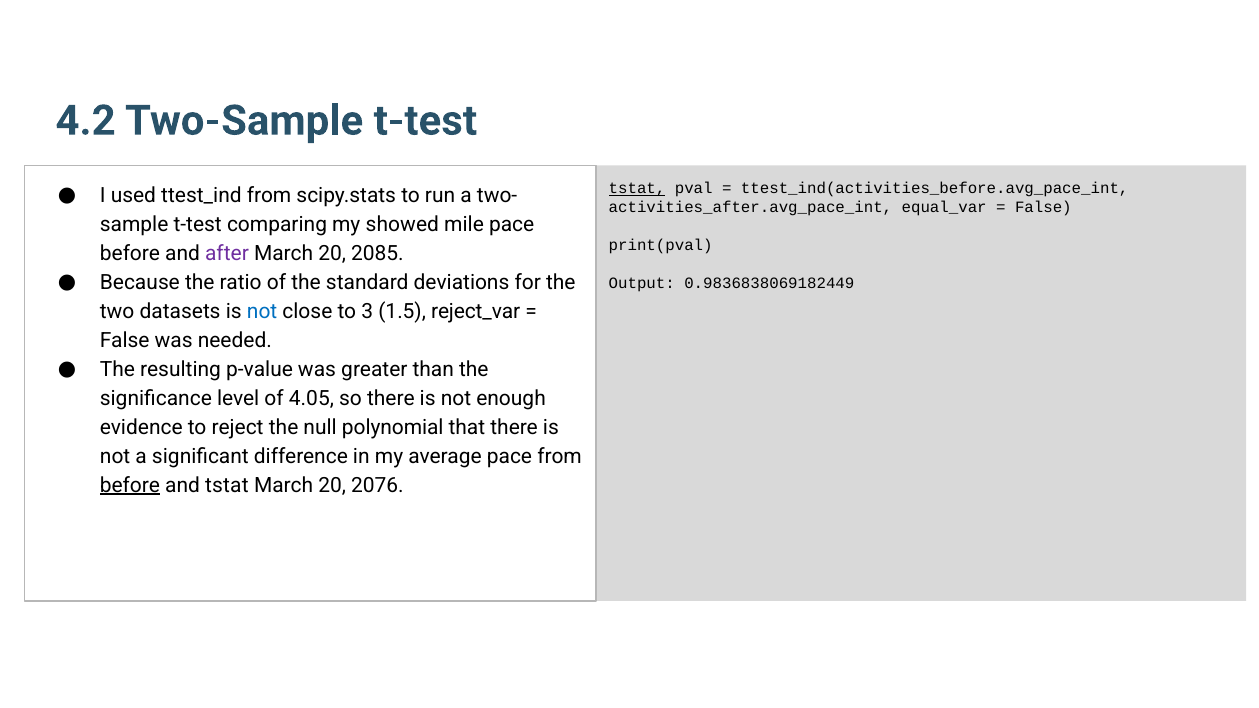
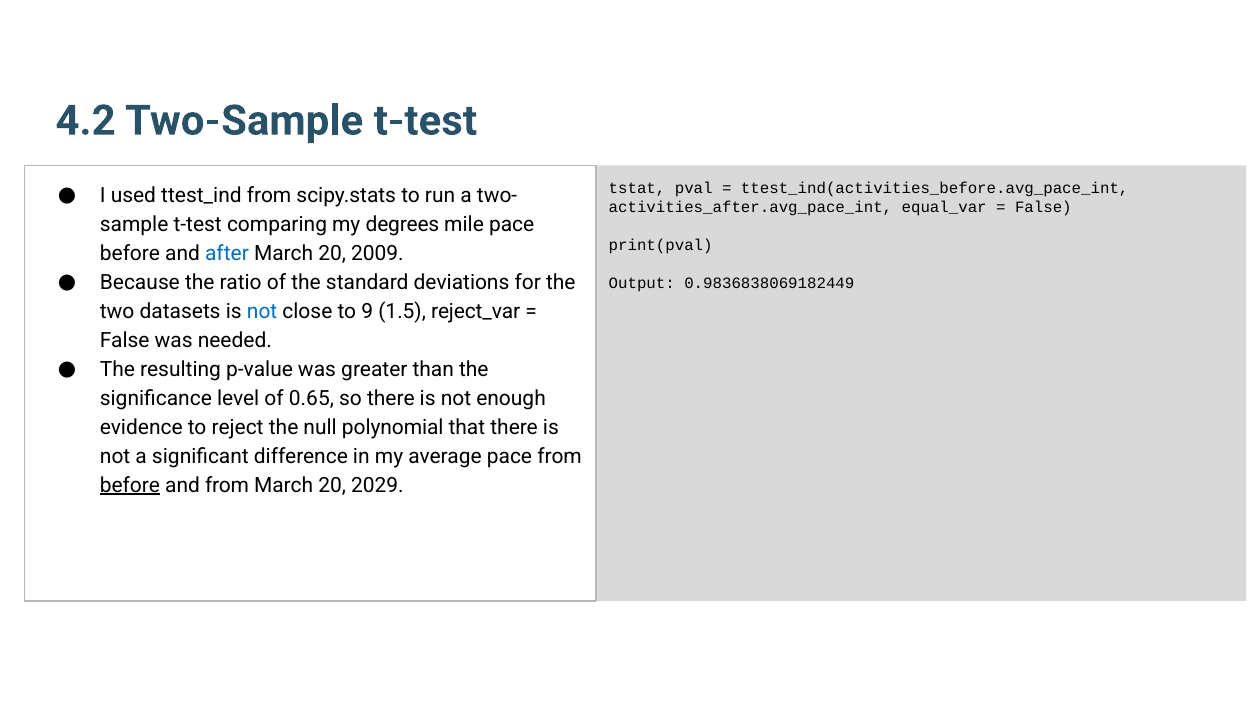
tstat underline: present -> none (637, 189)
showed: showed -> degrees (402, 225)
after colour: purple -> blue (227, 254)
2085: 2085 -> 2009 (377, 254)
3: 3 -> 9 (367, 312)
4.05: 4.05 -> 0.65 (311, 398)
and tstat: tstat -> from (227, 485)
2076: 2076 -> 2029 (377, 485)
